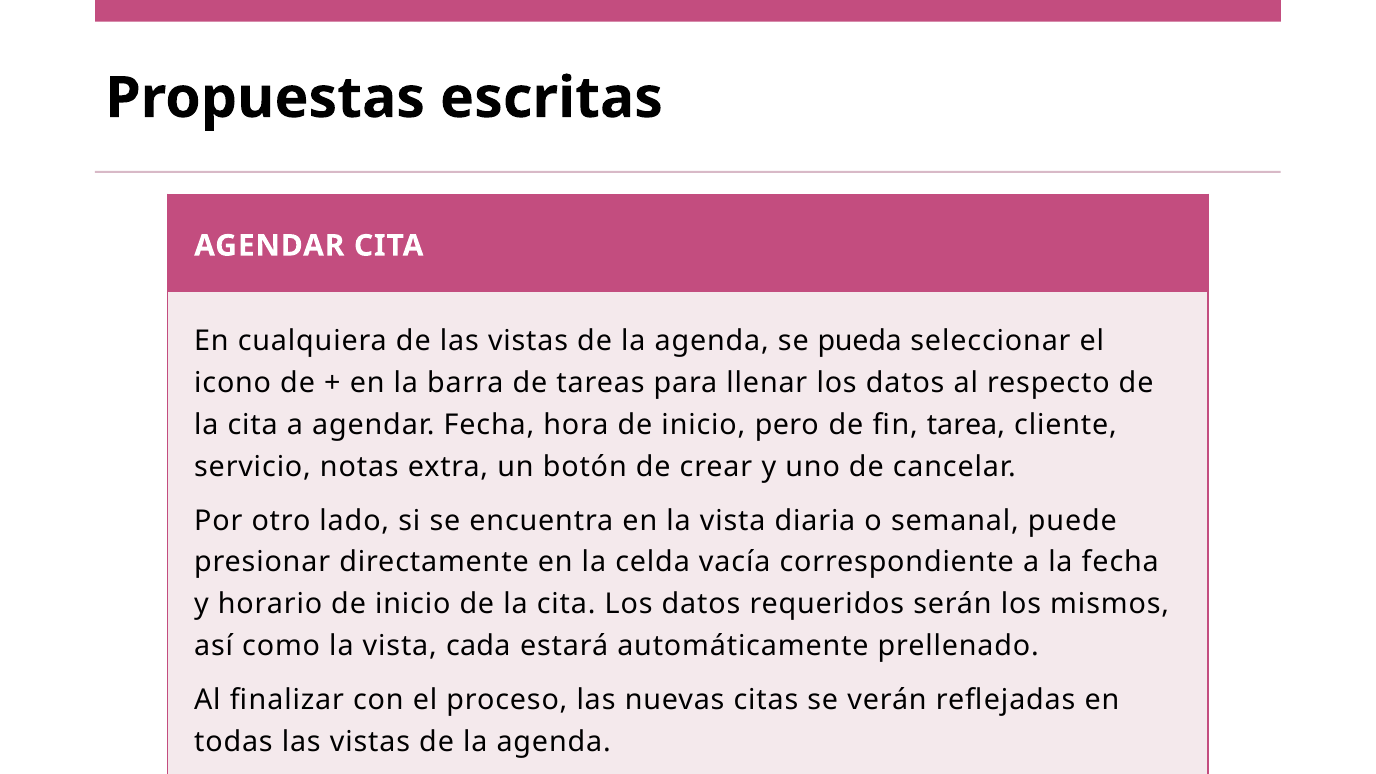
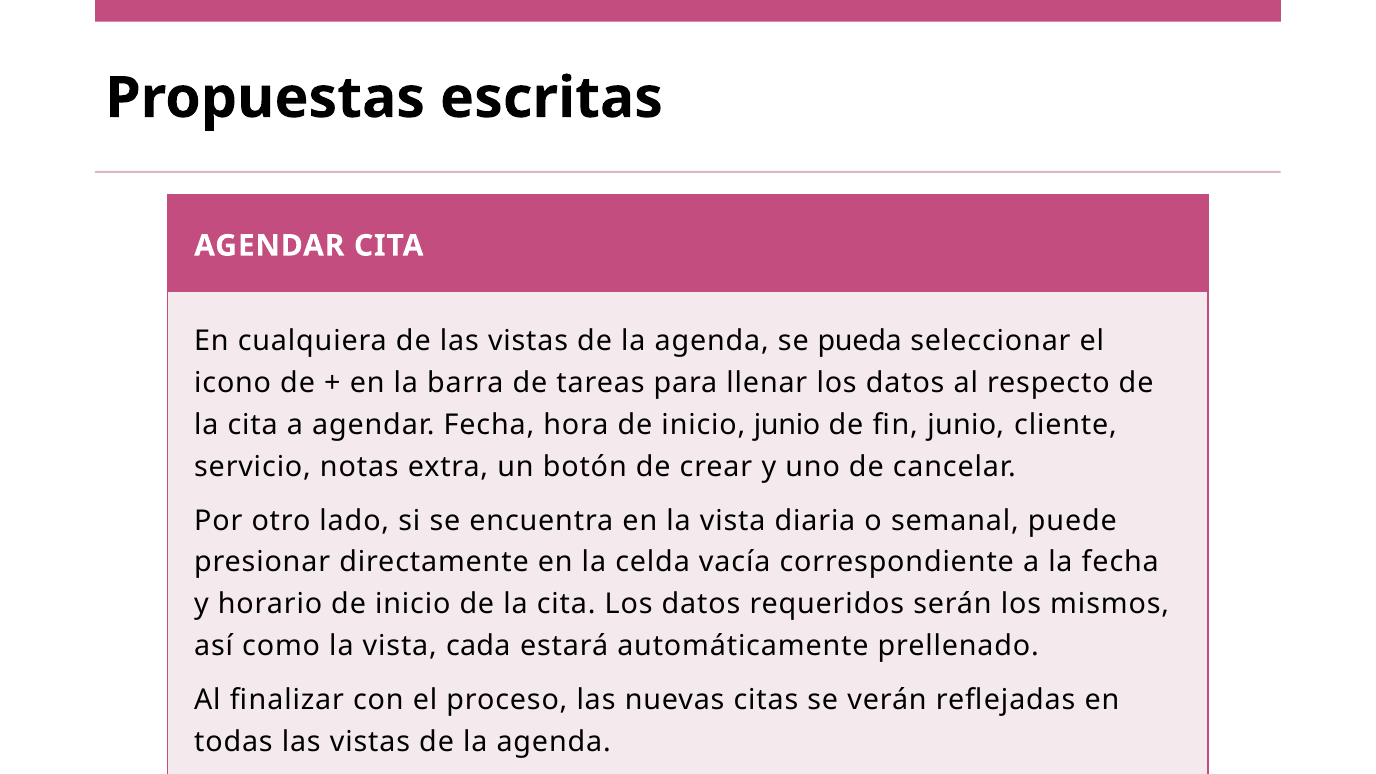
inicio pero: pero -> junio (787, 425)
fin tarea: tarea -> junio (966, 425)
